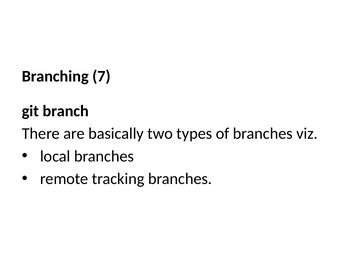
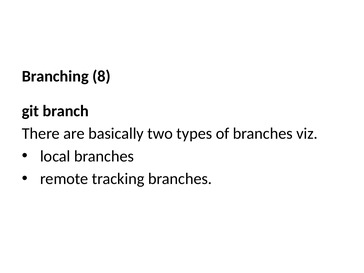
7: 7 -> 8 (102, 76)
